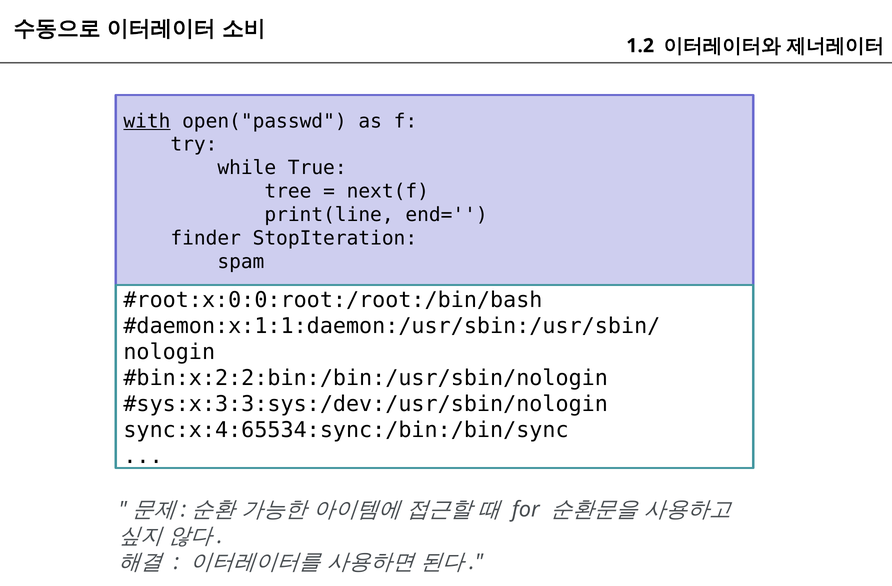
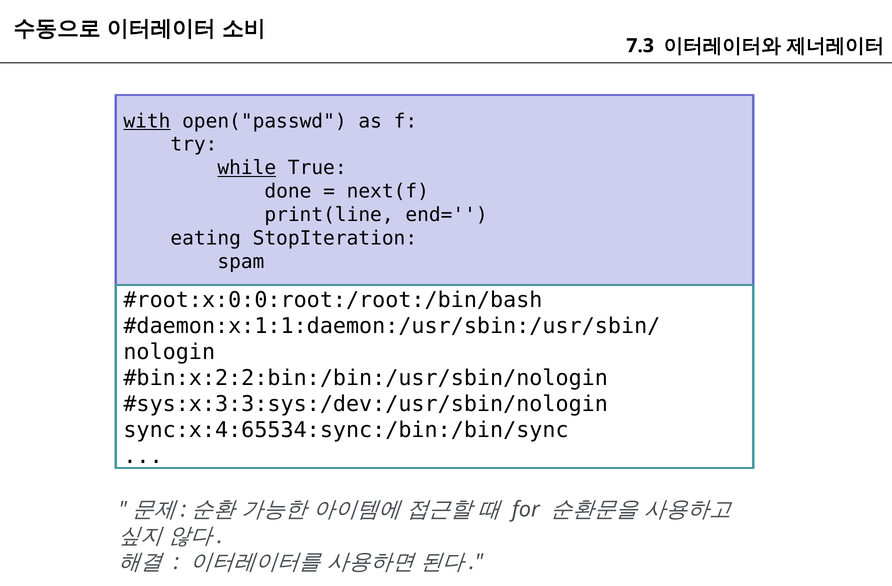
1.2: 1.2 -> 7.3 (640, 46)
while underline: none -> present (247, 168)
tree: tree -> done (288, 191)
finder: finder -> eating (206, 238)
